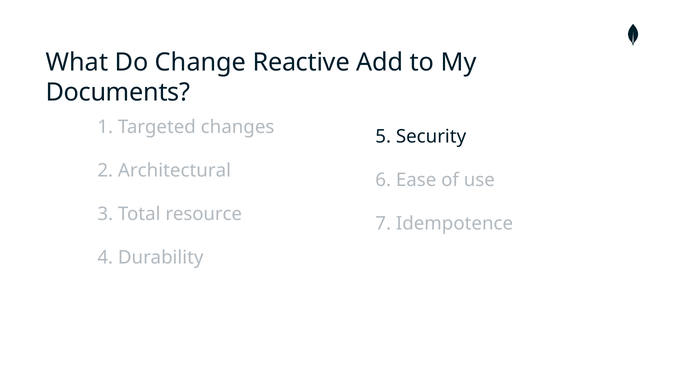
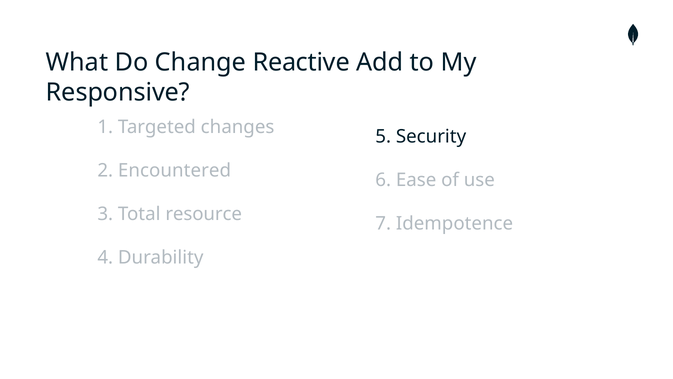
Documents: Documents -> Responsive (118, 93)
Architectural: Architectural -> Encountered (175, 170)
